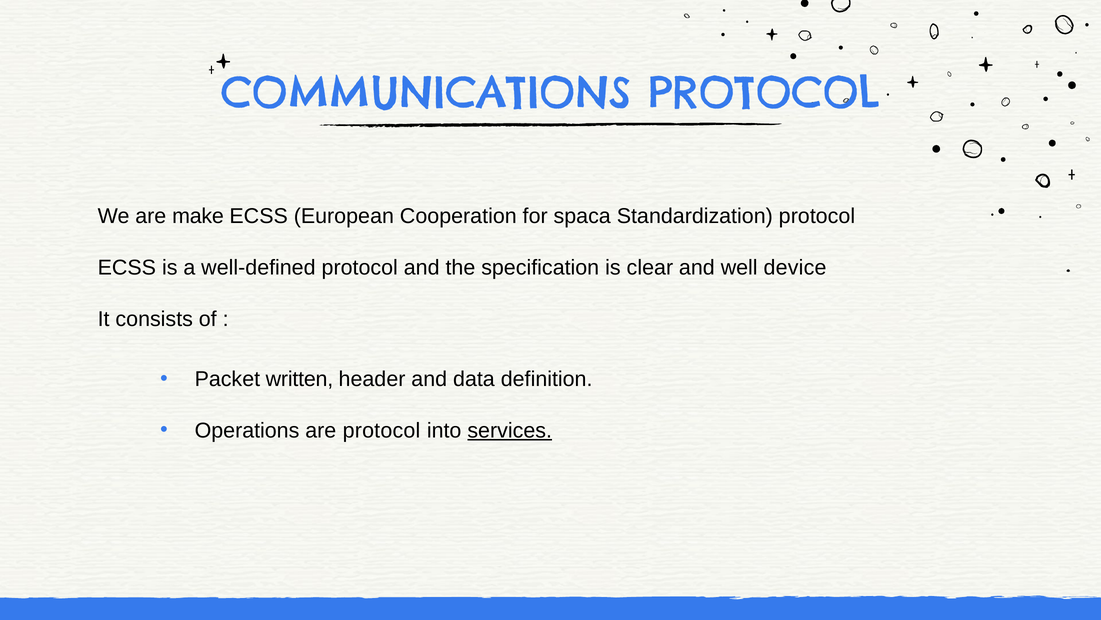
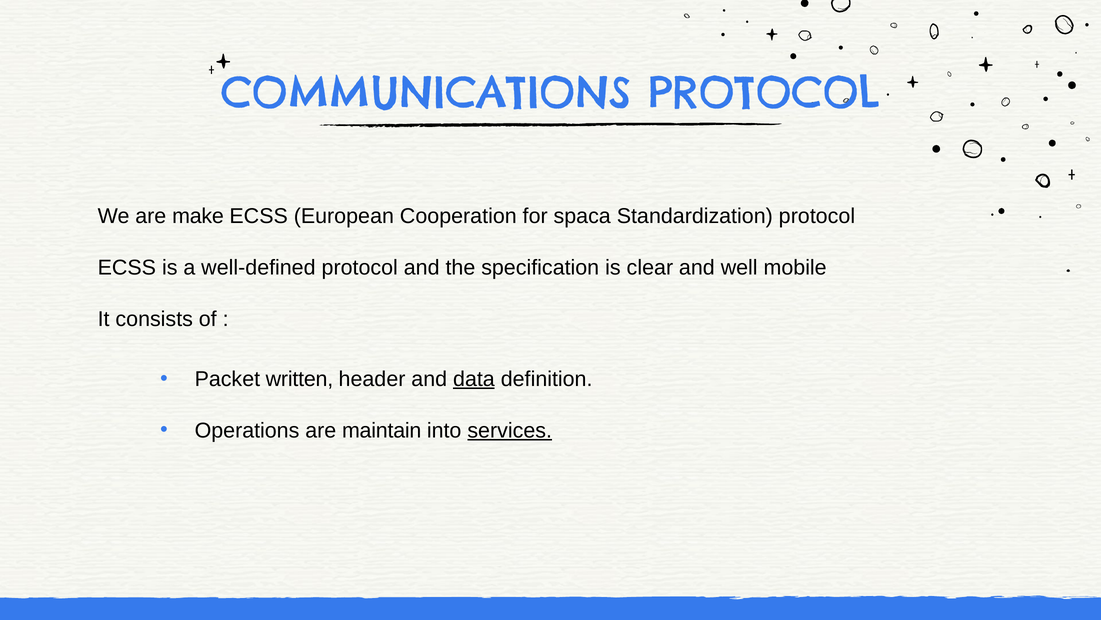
device: device -> mobile (795, 268)
data underline: none -> present (474, 379)
are protocol: protocol -> maintain (382, 430)
